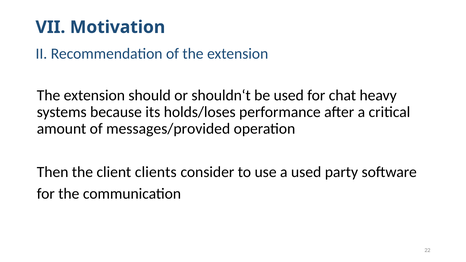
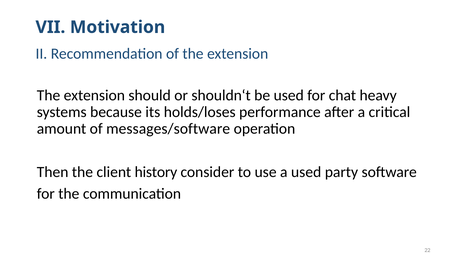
messages/provided: messages/provided -> messages/software (168, 129)
clients: clients -> history (156, 172)
